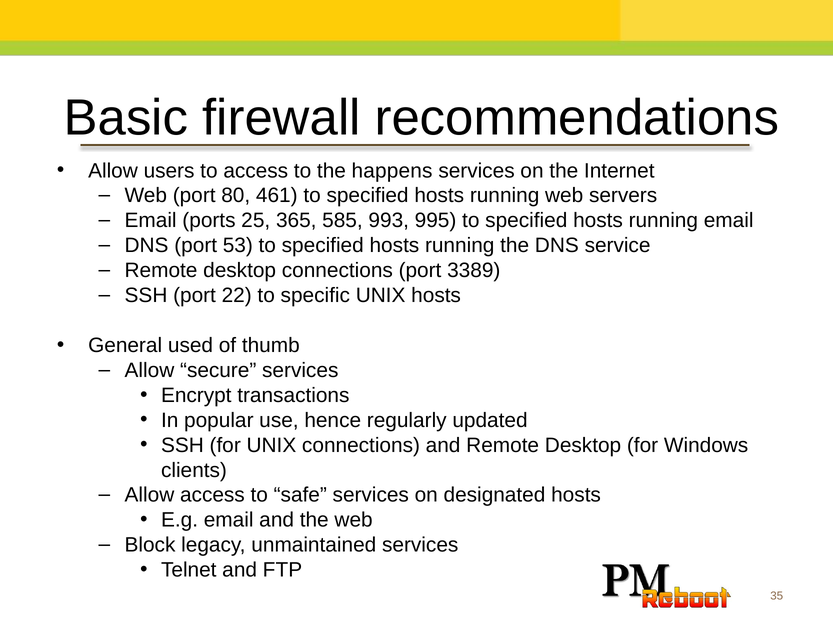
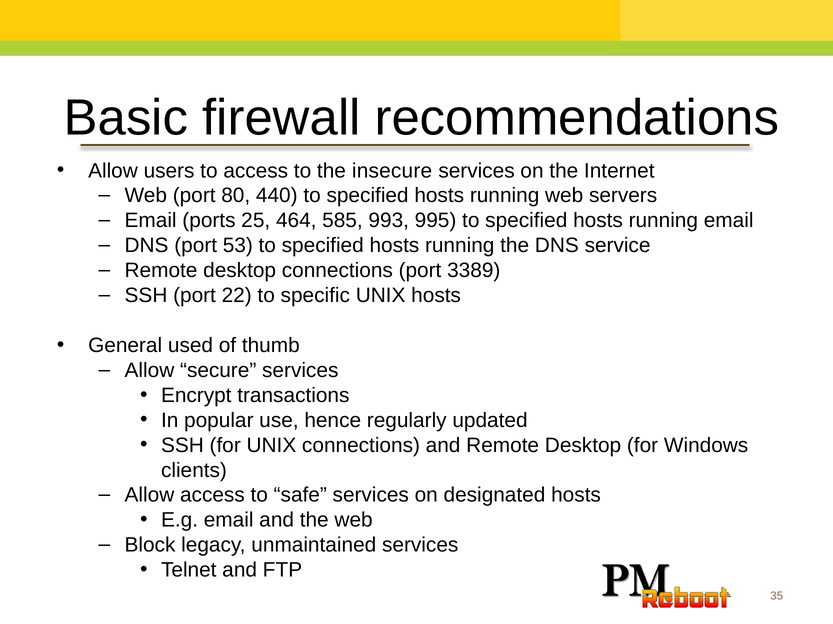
happens: happens -> insecure (392, 171)
461: 461 -> 440 (277, 196)
365: 365 -> 464 (296, 221)
